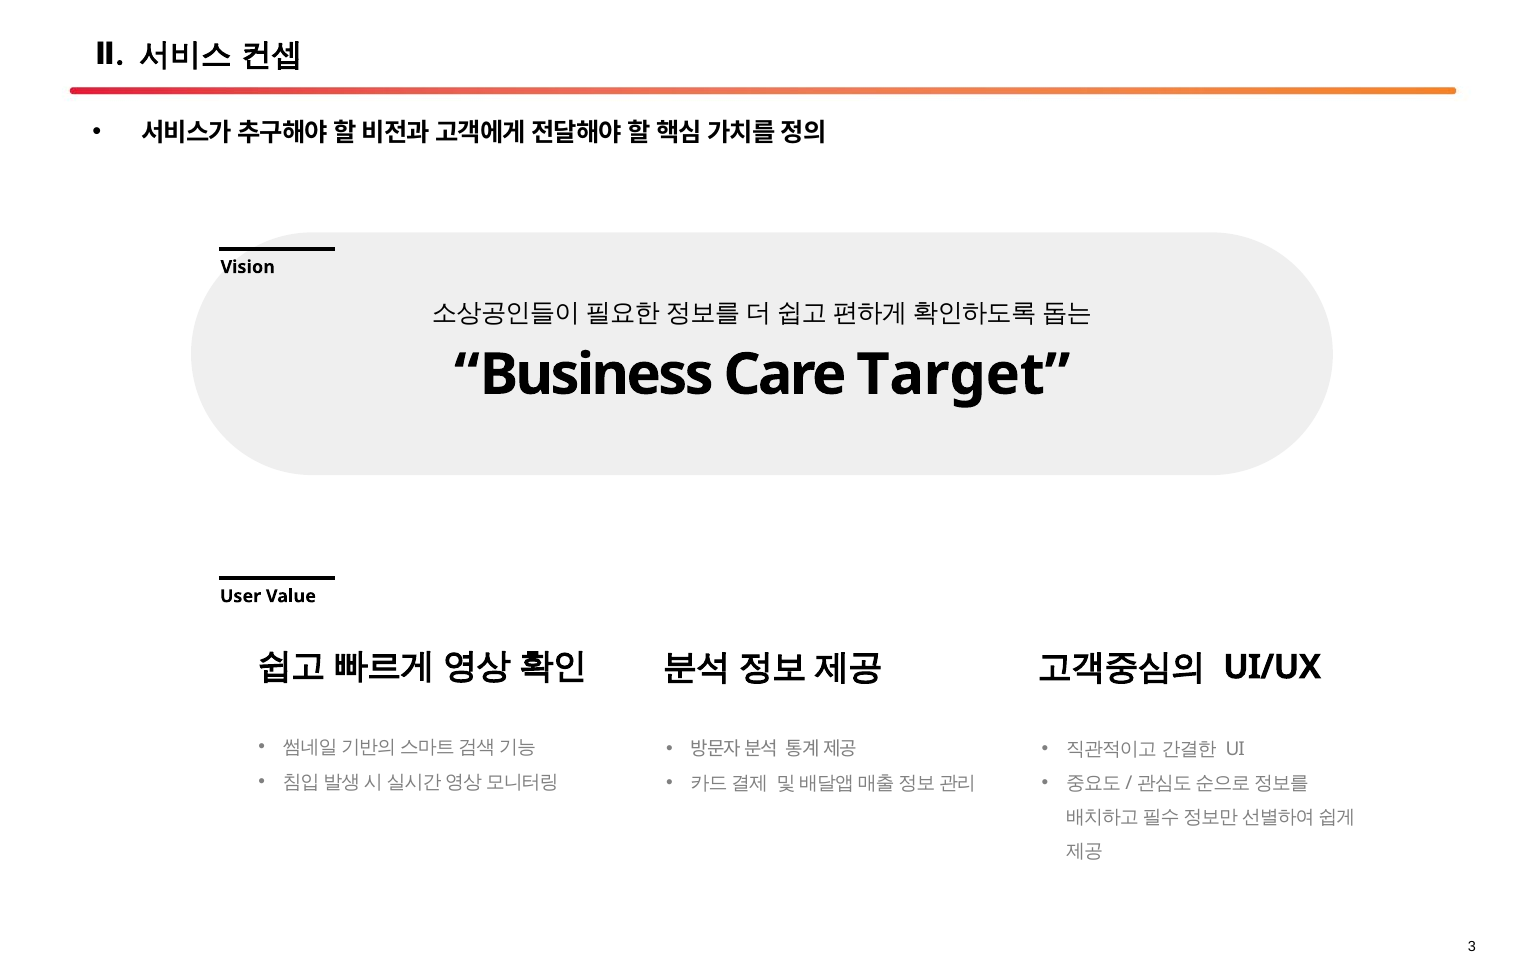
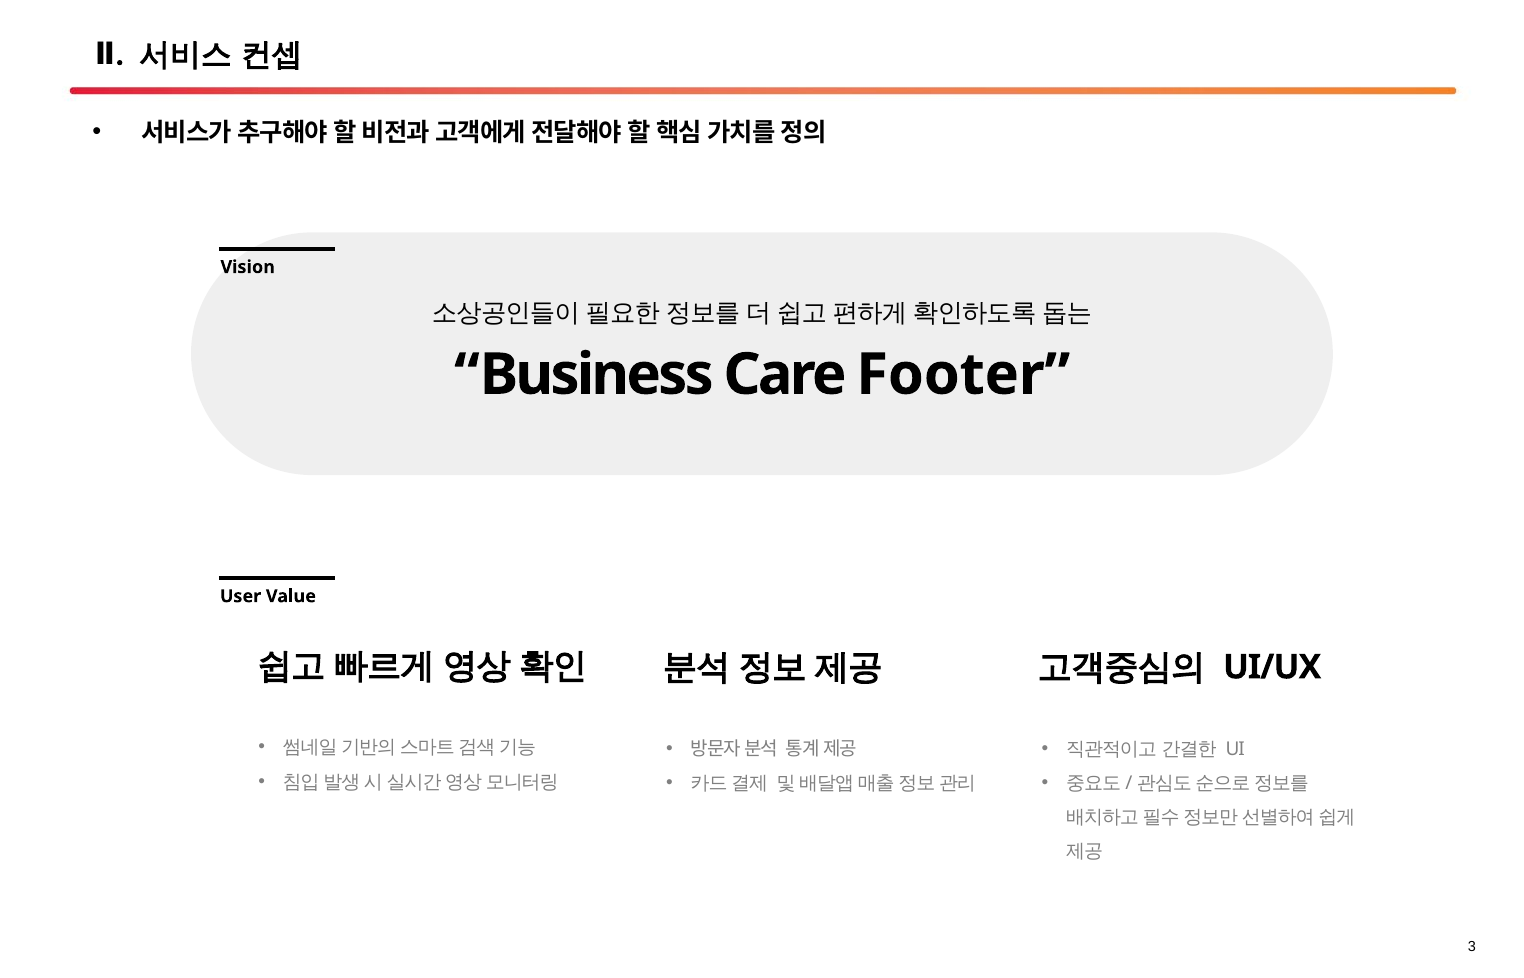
Target: Target -> Footer (963, 375)
